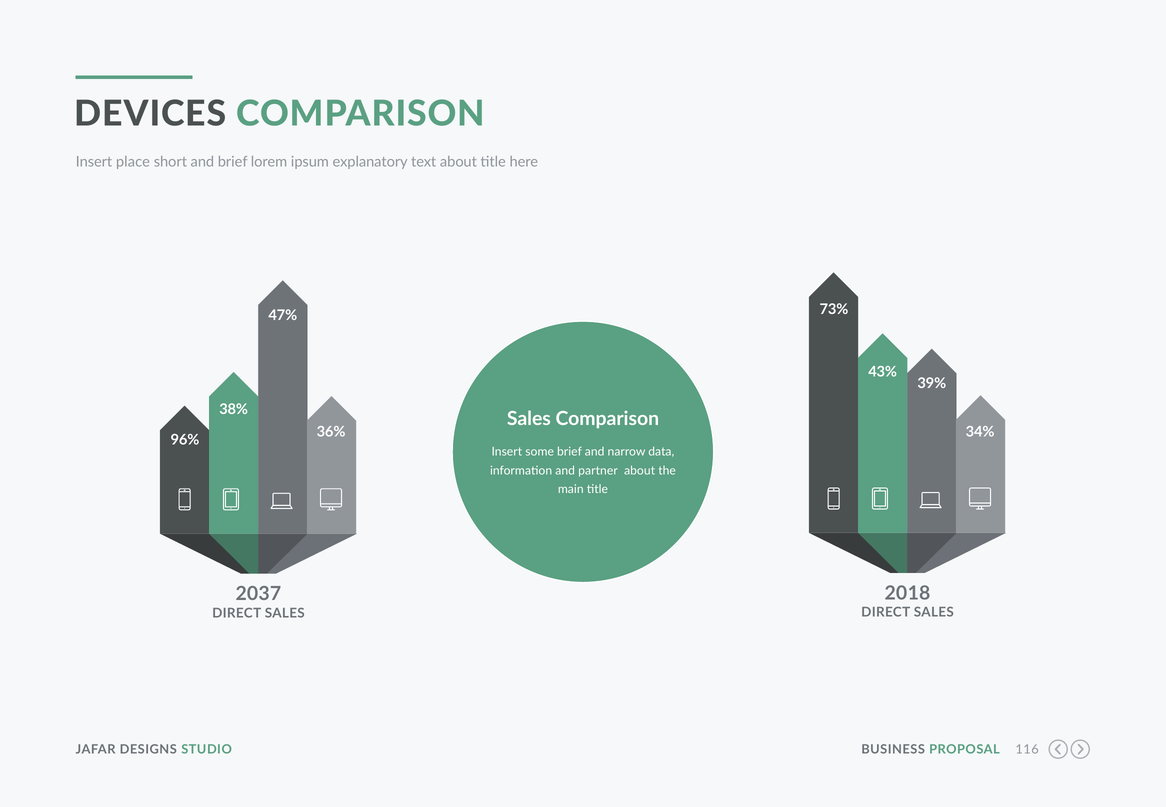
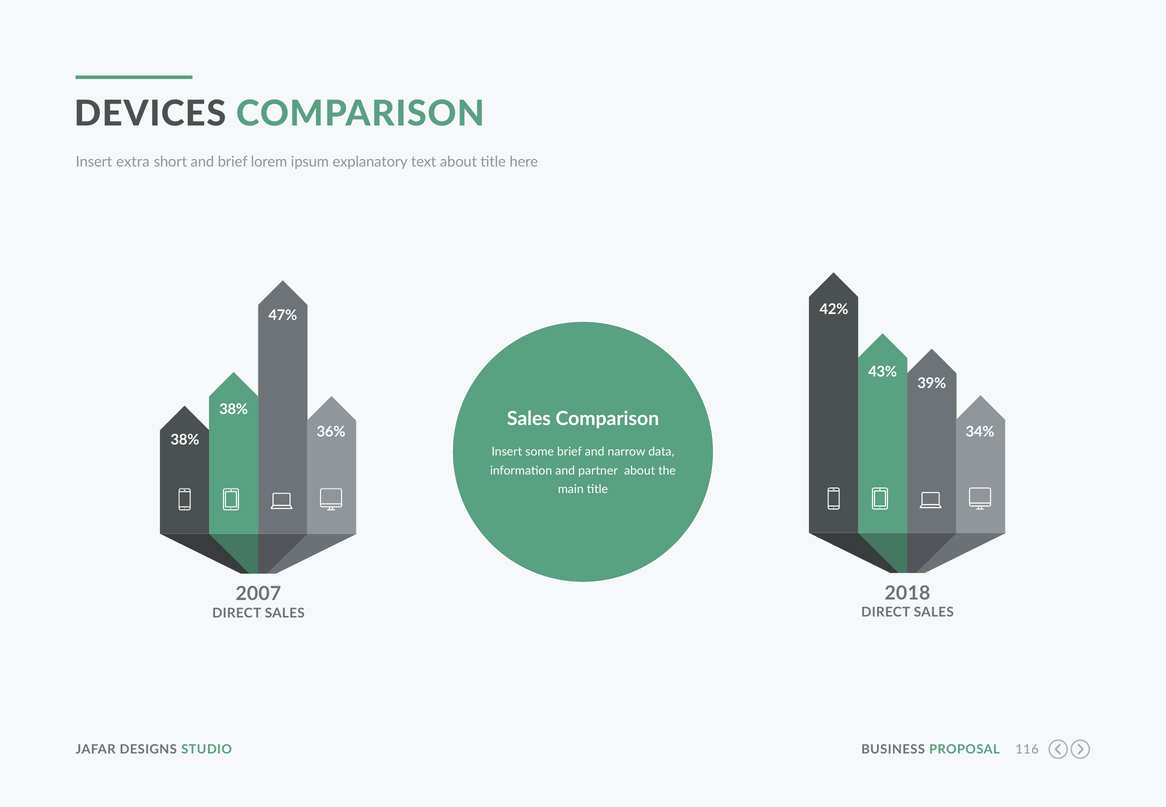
place: place -> extra (133, 162)
73%: 73% -> 42% (834, 309)
96%: 96% -> 38% (185, 440)
2037: 2037 -> 2007 (258, 594)
